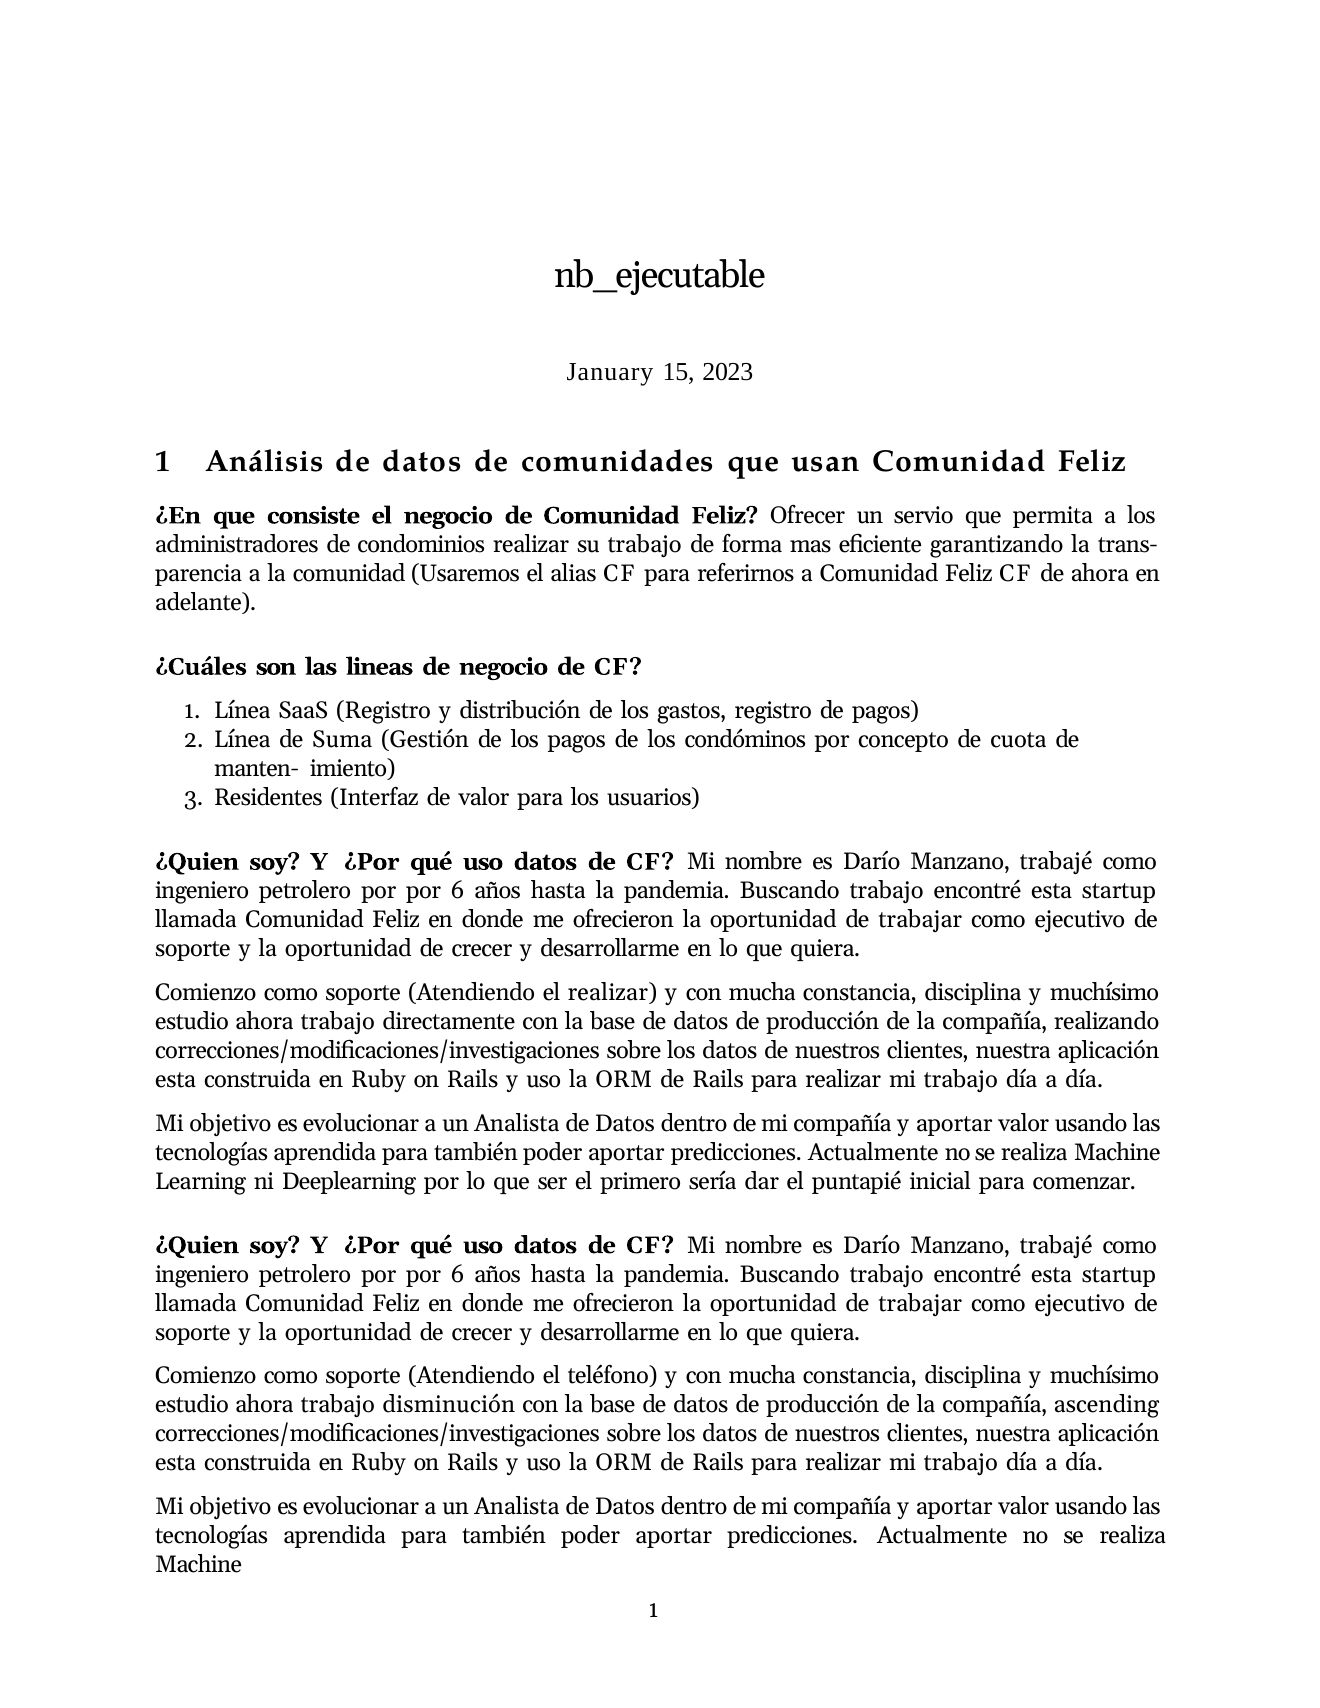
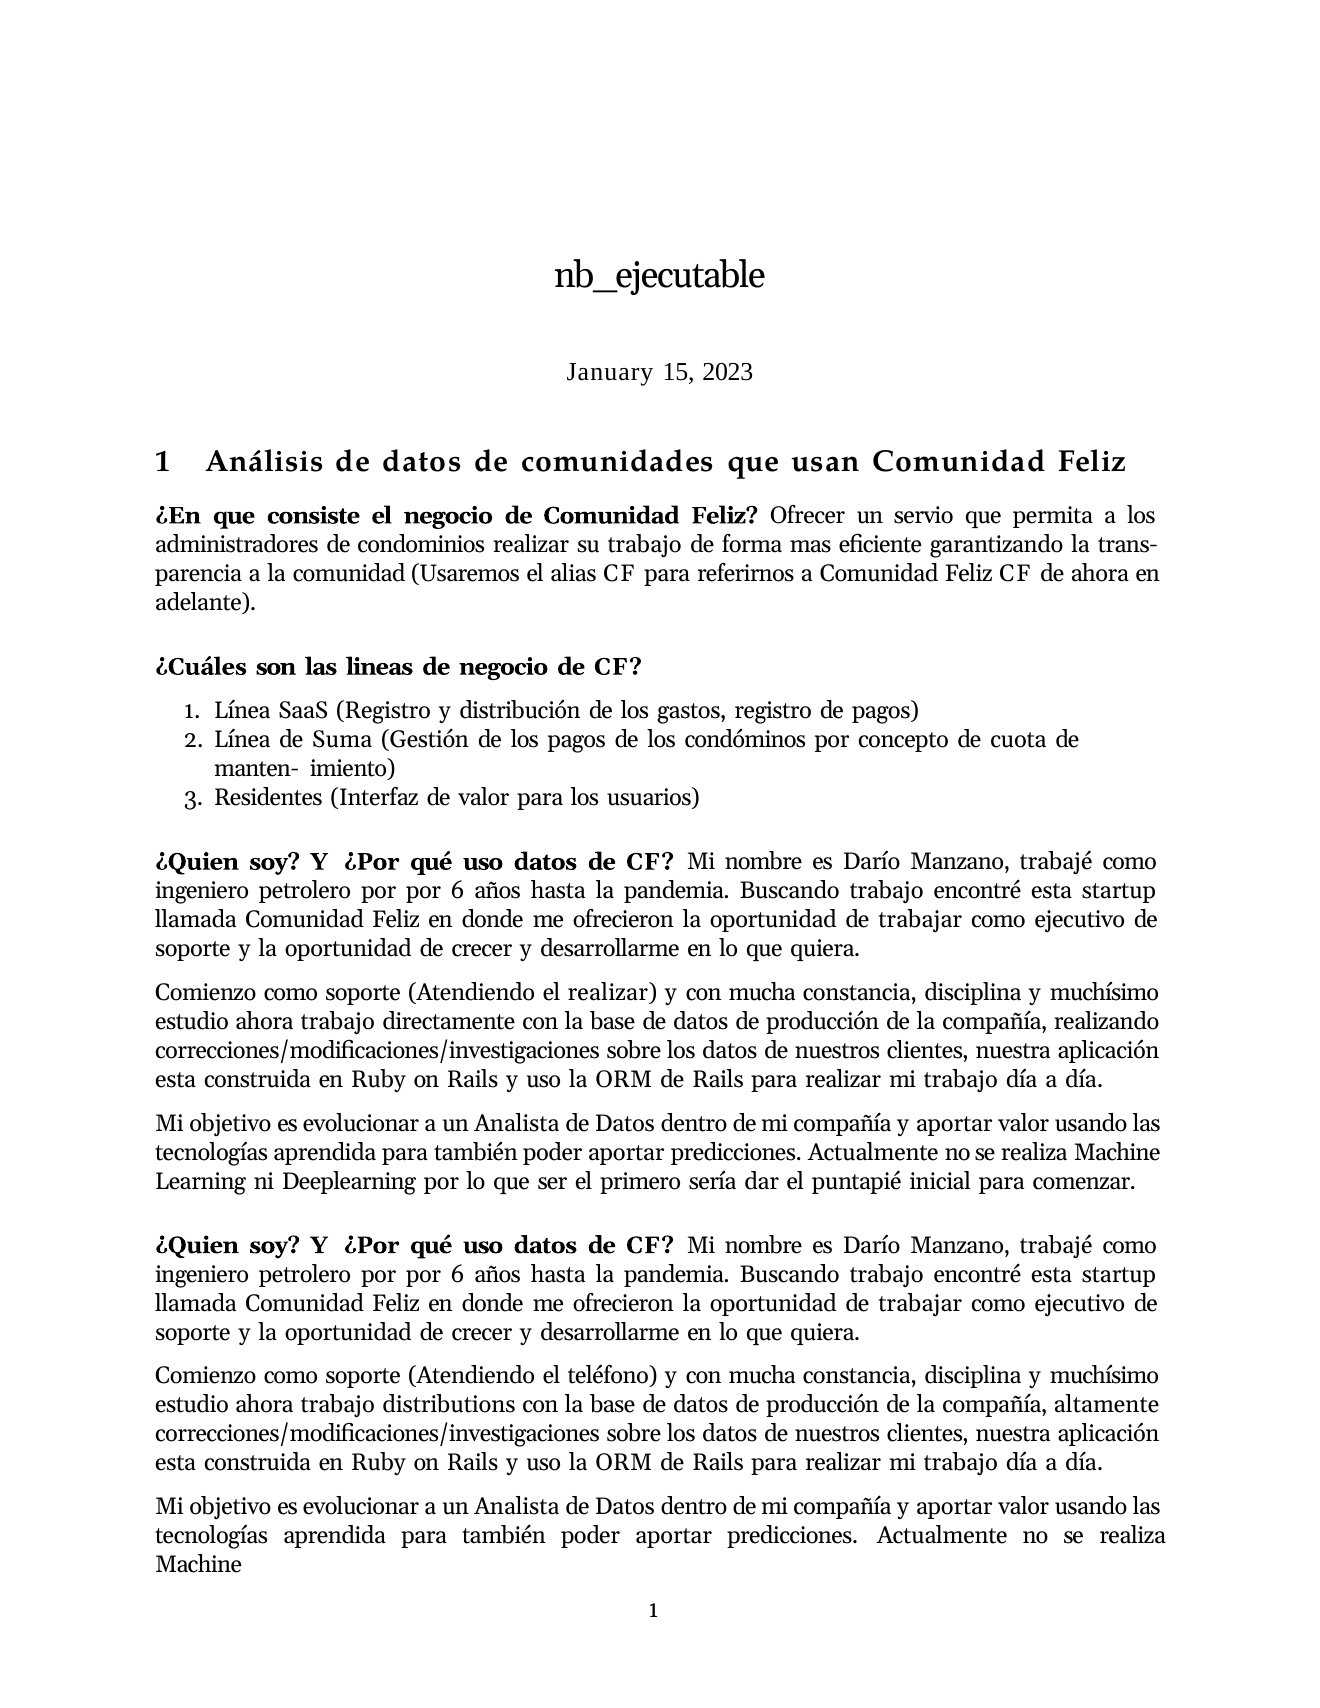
disminución: disminución -> distributions (449, 1405)
ascending: ascending -> altamente (1107, 1405)
